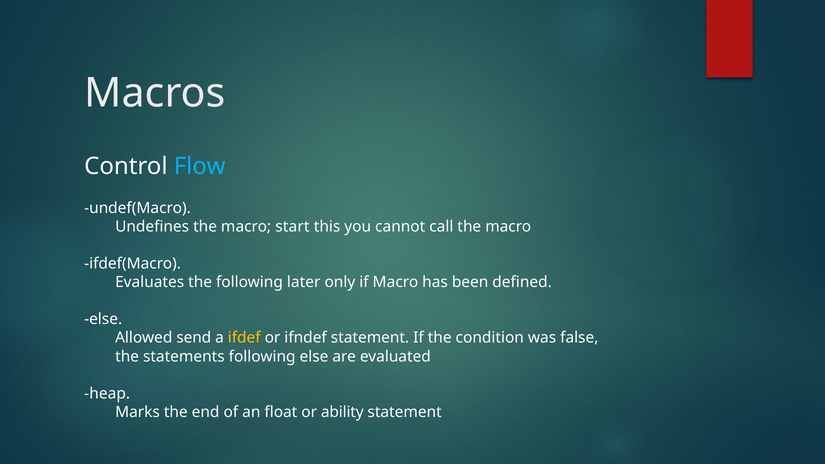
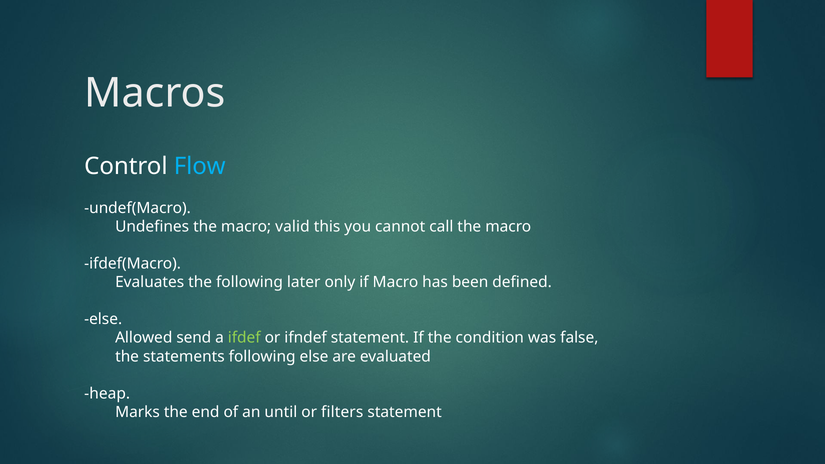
start: start -> valid (292, 227)
ifdef colour: yellow -> light green (244, 338)
float: float -> until (281, 412)
ability: ability -> filters (342, 412)
